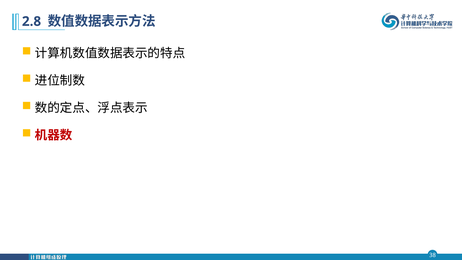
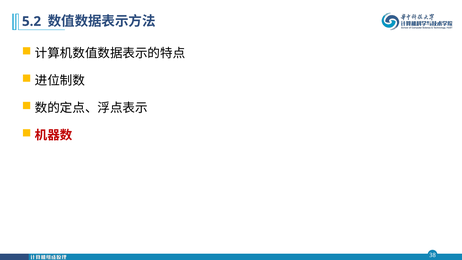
2.8: 2.8 -> 5.2 (32, 21)
